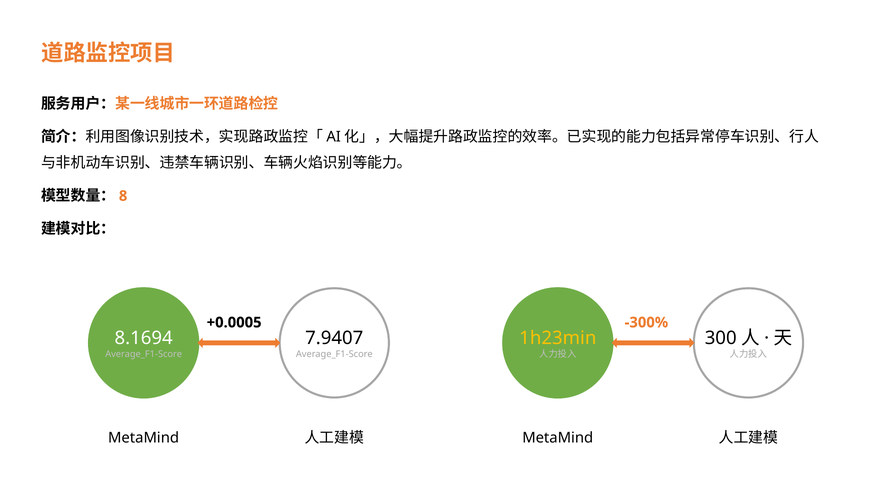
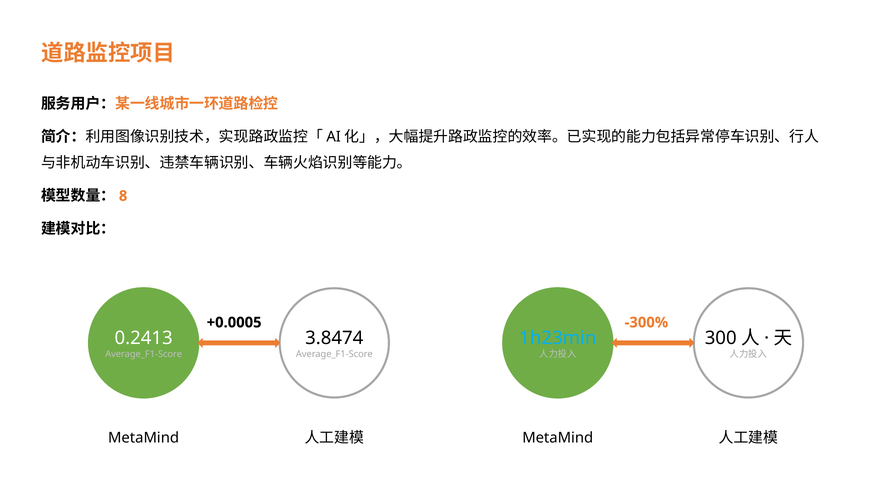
8.1694: 8.1694 -> 0.2413 (144, 338)
7.9407: 7.9407 -> 3.8474 (334, 338)
1h23min colour: yellow -> light blue (558, 338)
